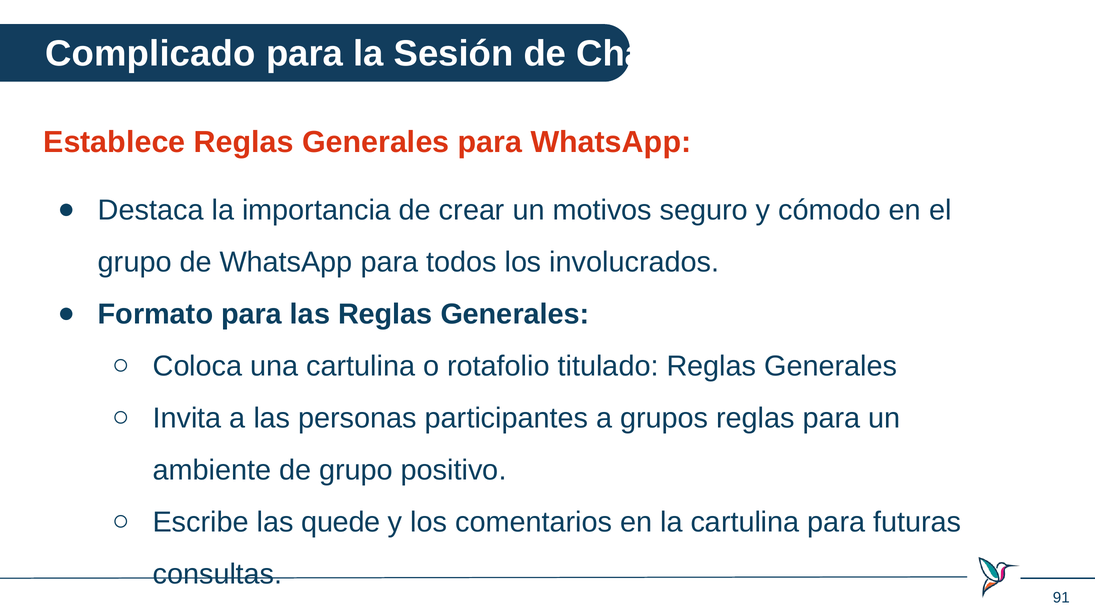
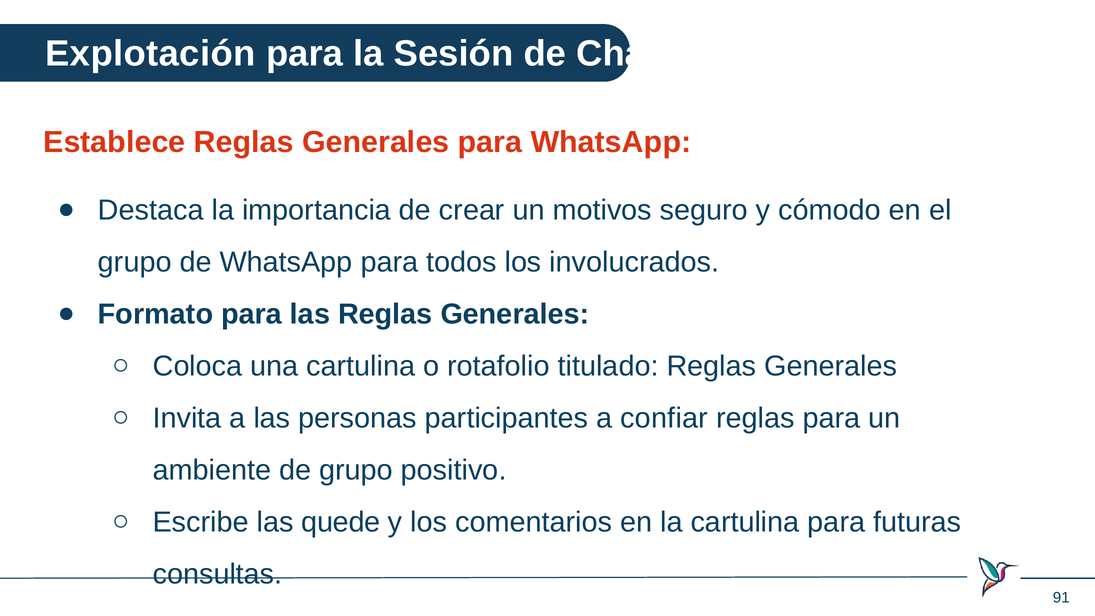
Complicado: Complicado -> Explotación (150, 54)
grupos: grupos -> confiar (664, 418)
